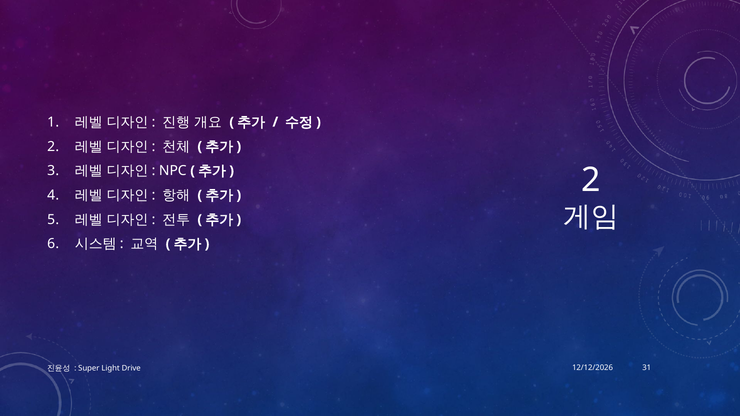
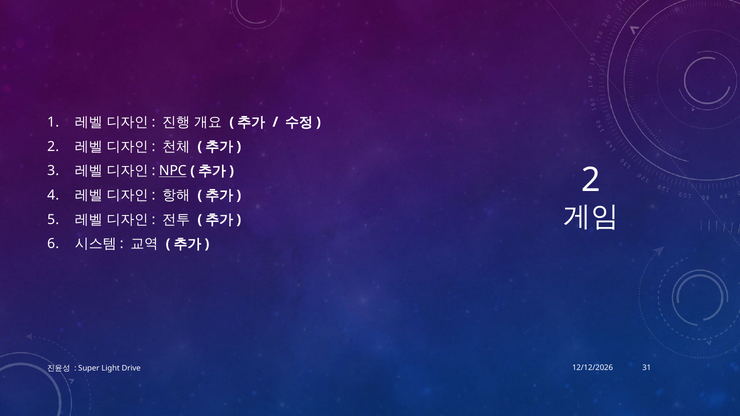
NPC underline: none -> present (173, 171)
